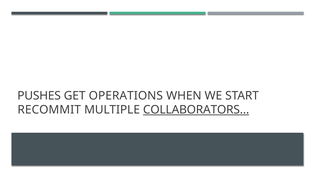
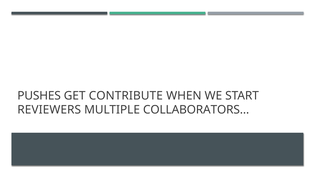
OPERATIONS: OPERATIONS -> CONTRIBUTE (126, 96)
RECOMMIT: RECOMMIT -> REVIEWERS (49, 110)
COLLABORATORS… underline: present -> none (196, 110)
